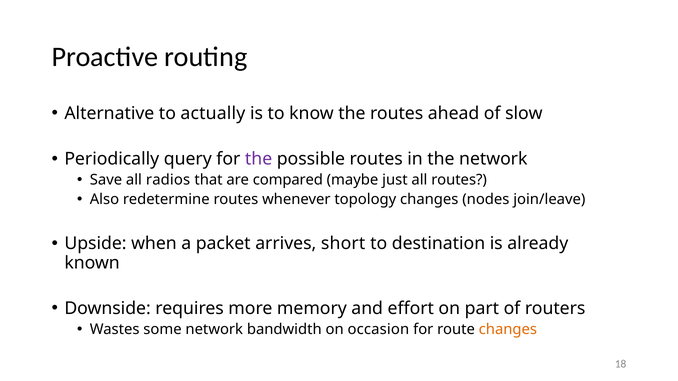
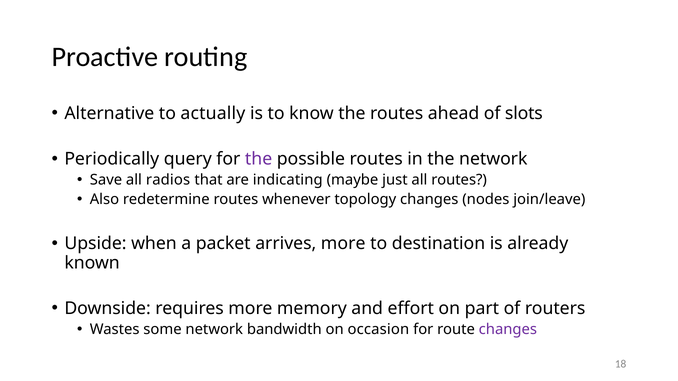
slow: slow -> slots (524, 113)
compared: compared -> indicating (288, 180)
arrives short: short -> more (343, 244)
changes colour: orange -> purple (508, 330)
